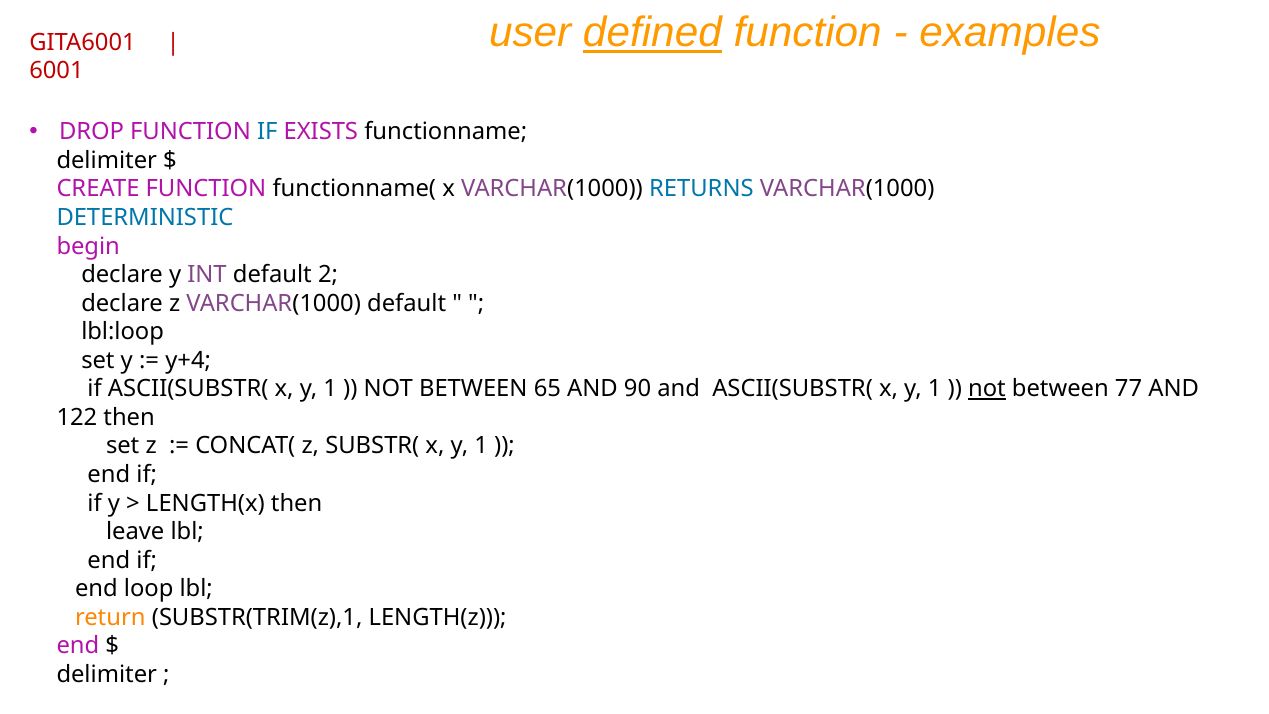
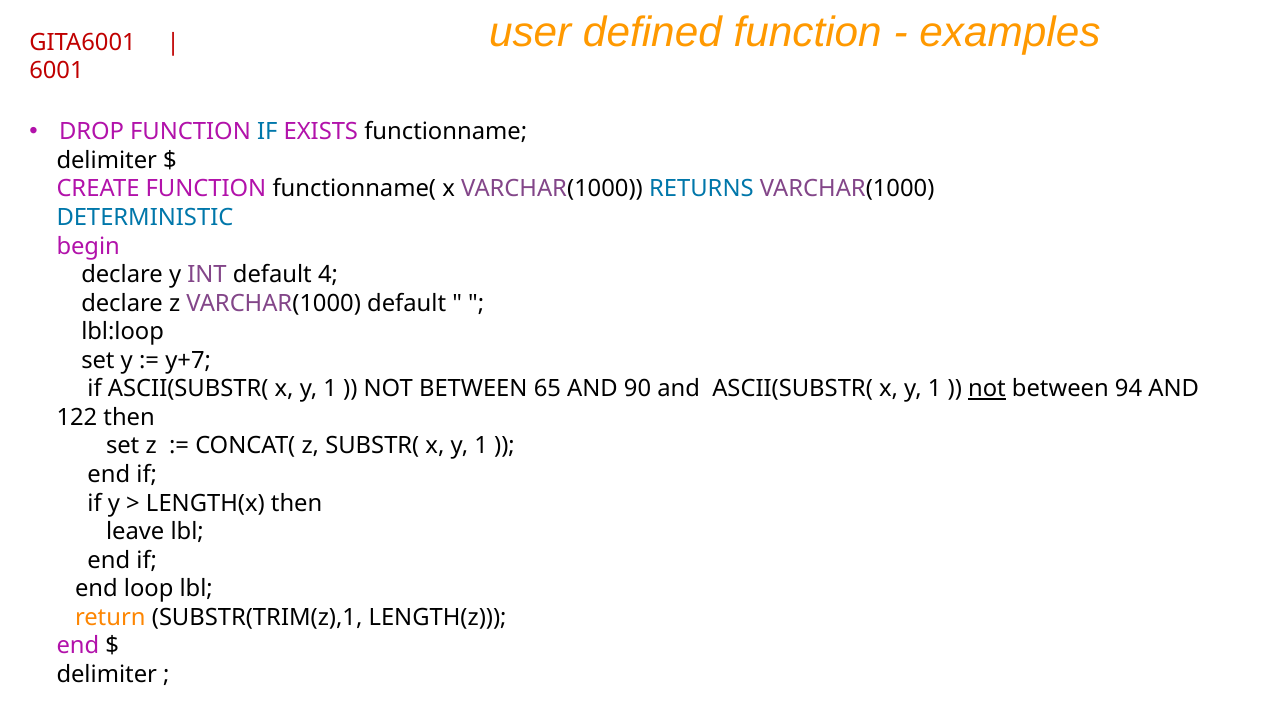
defined underline: present -> none (652, 33)
2: 2 -> 4 (328, 275)
y+4: y+4 -> y+7 (188, 360)
77: 77 -> 94 (1129, 389)
